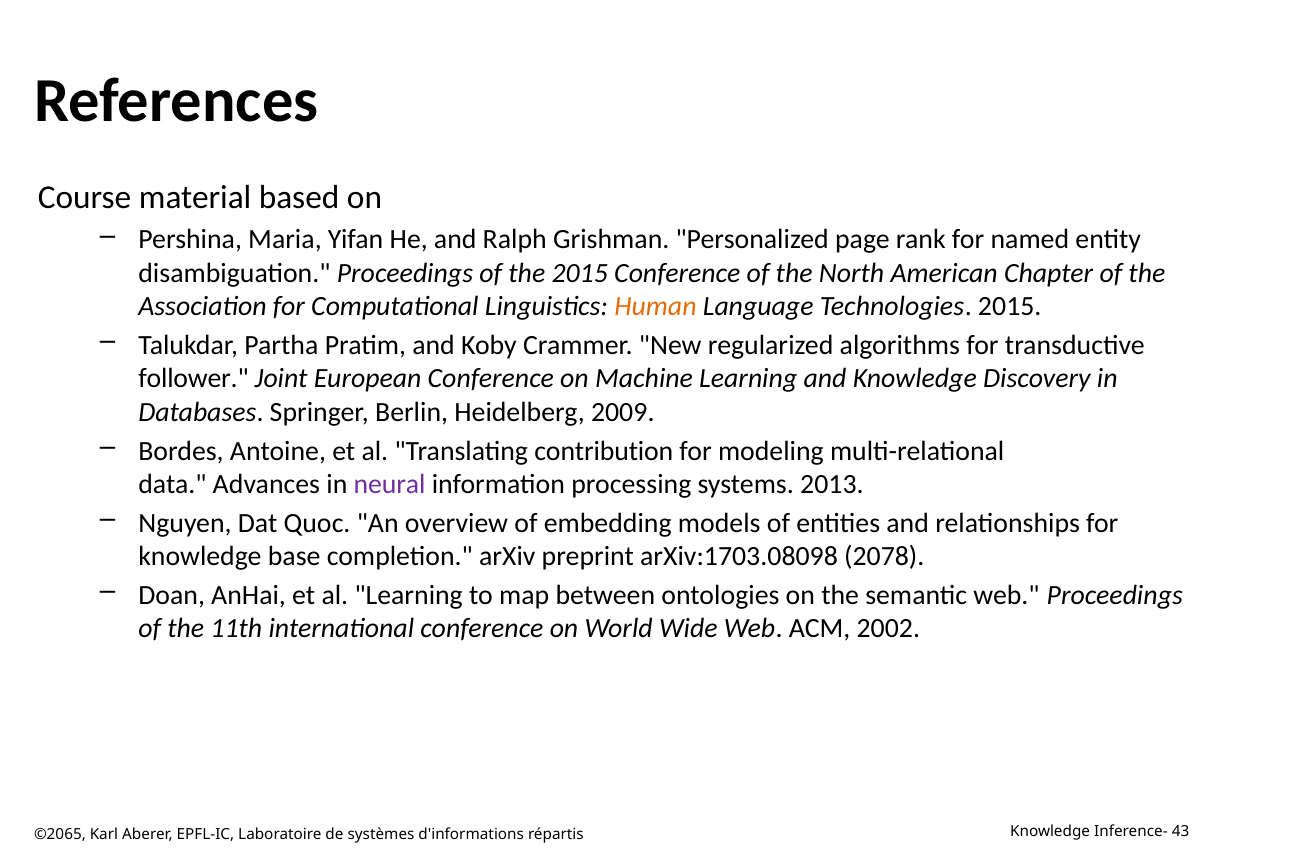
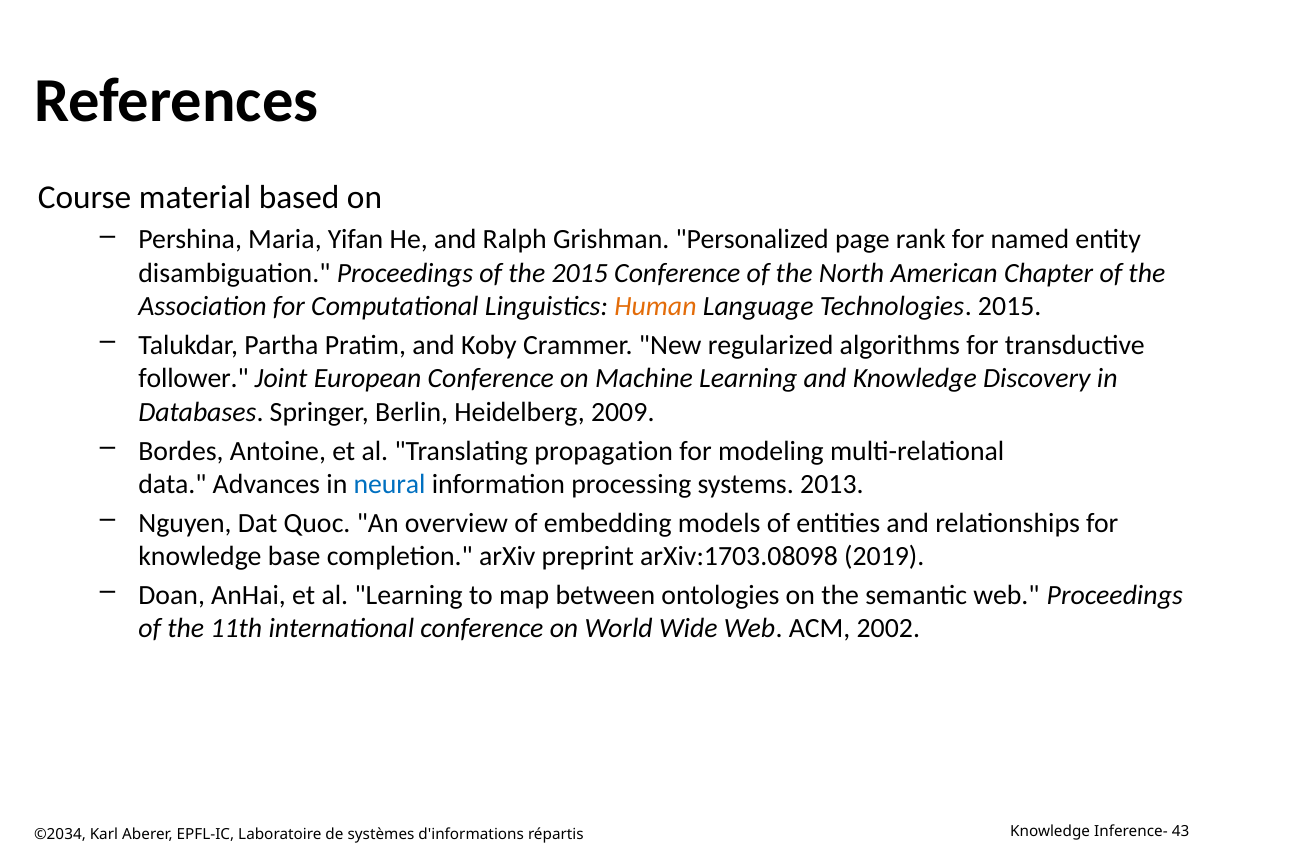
contribution: contribution -> propagation (604, 451)
neural colour: purple -> blue (390, 484)
2078: 2078 -> 2019 (884, 557)
©2065: ©2065 -> ©2034 (60, 835)
